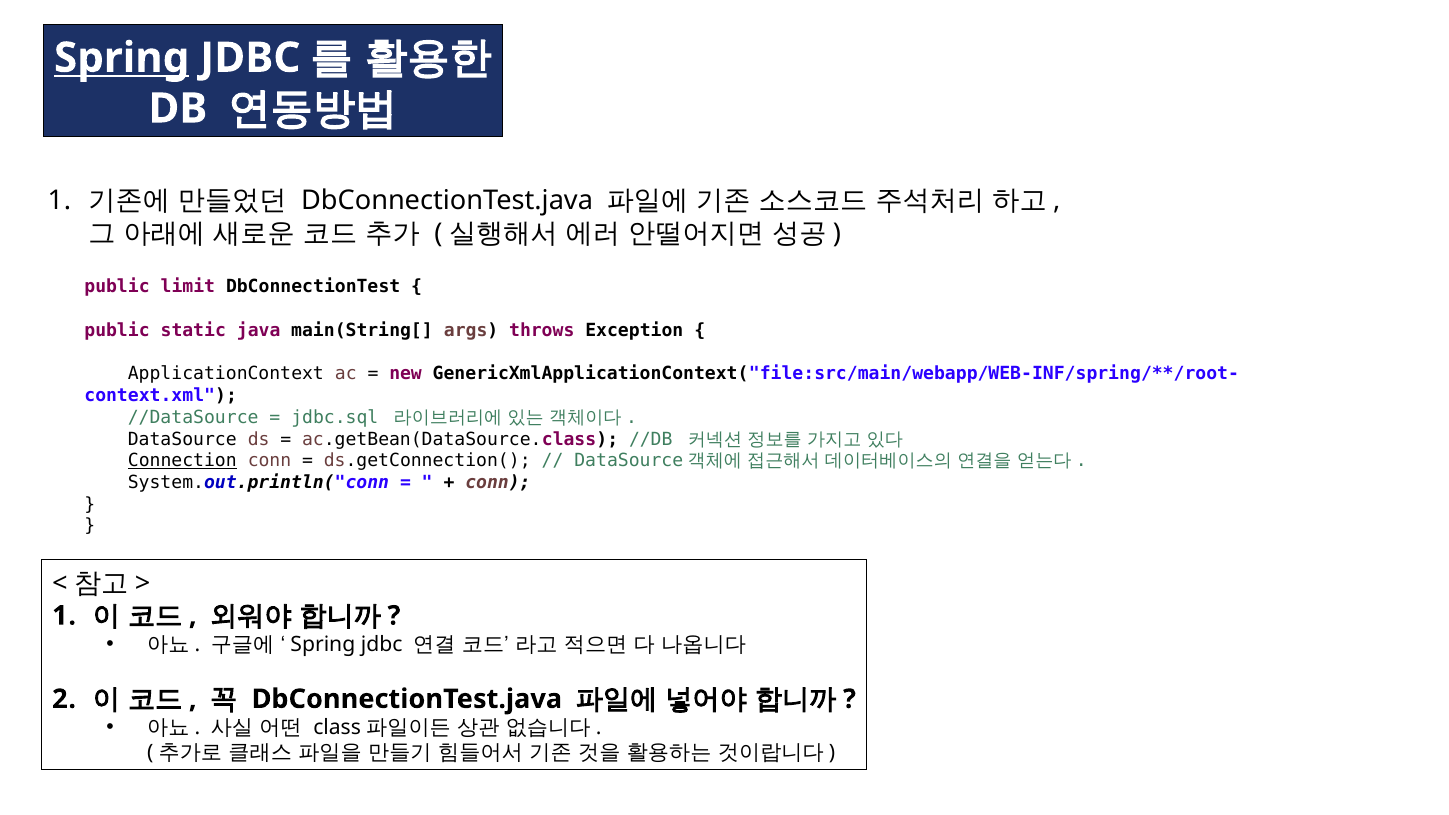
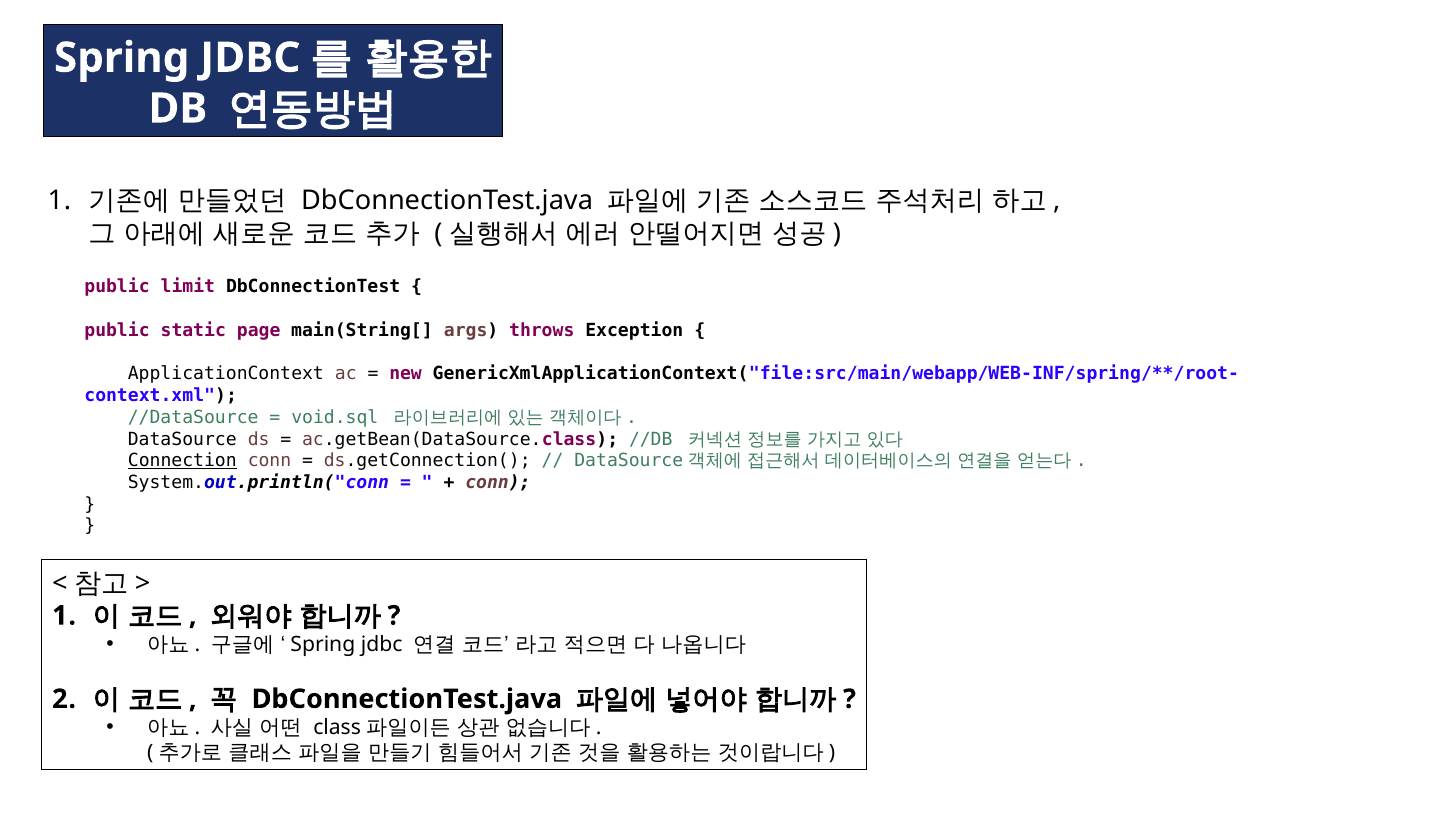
Spring underline: present -> none (122, 58)
java: java -> page (259, 330)
jdbc.sql: jdbc.sql -> void.sql (335, 417)
